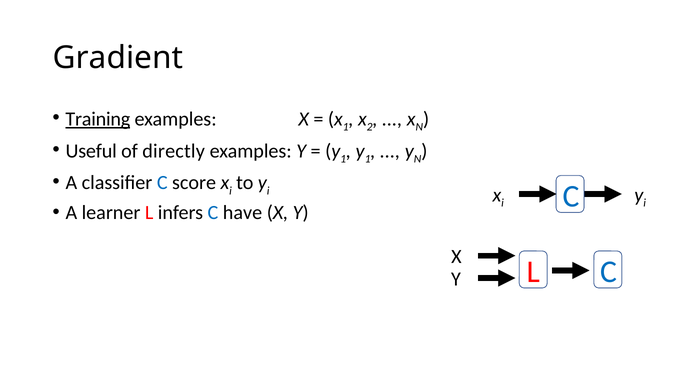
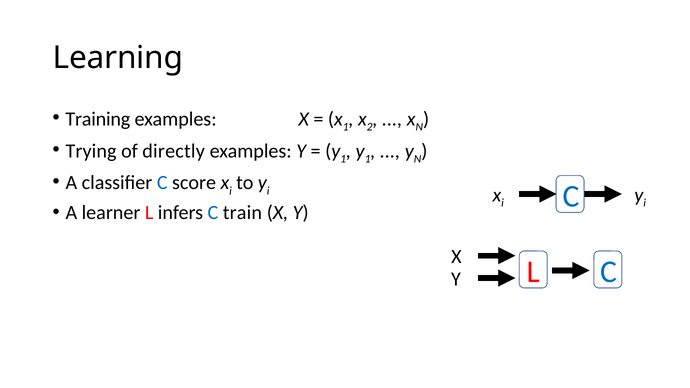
Gradient: Gradient -> Learning (118, 58)
Training underline: present -> none (98, 119)
Useful: Useful -> Trying (91, 151)
have: have -> train (242, 212)
